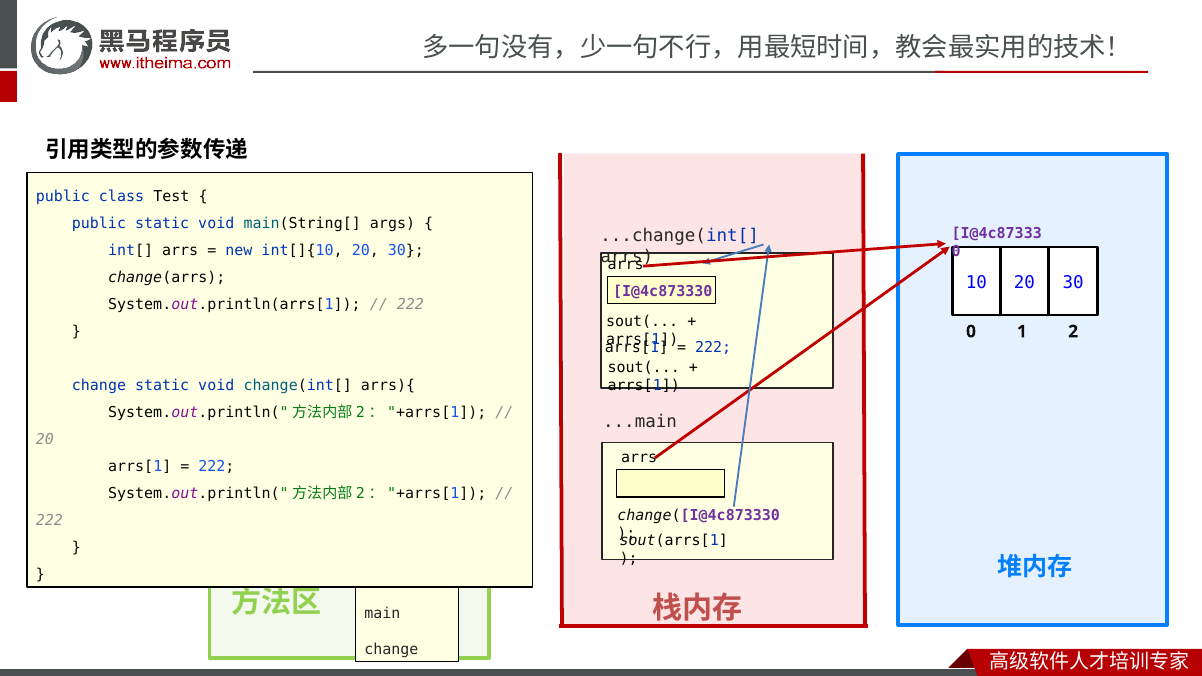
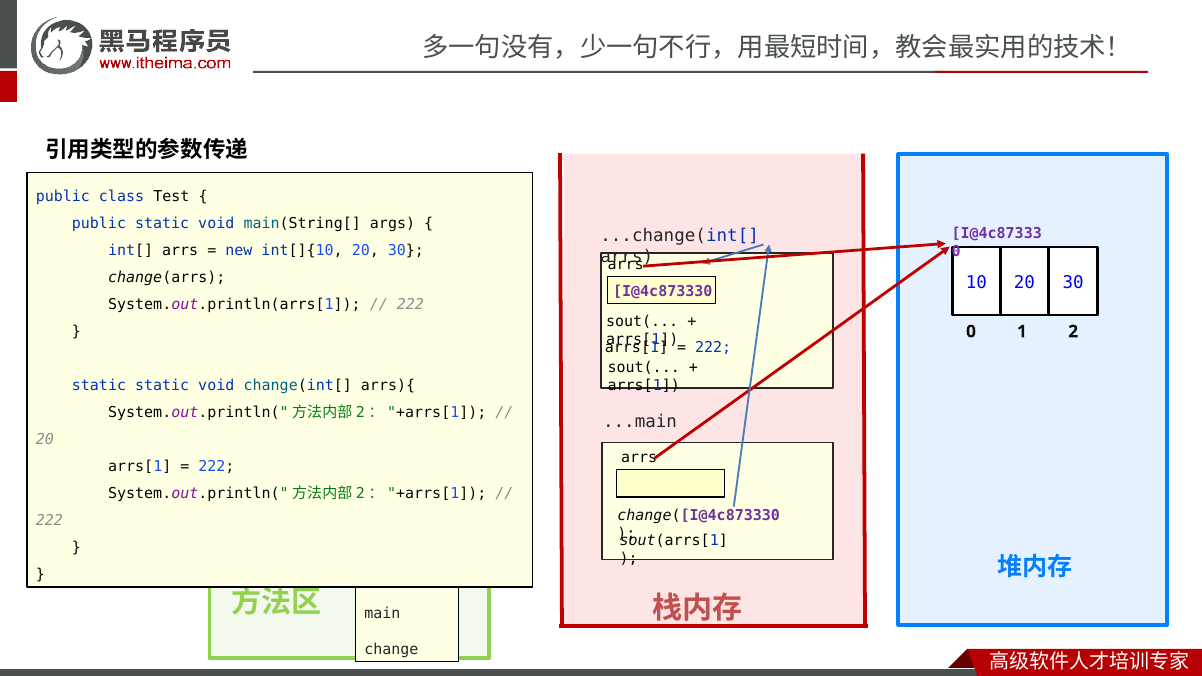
change: change -> static (99, 385)
